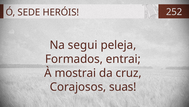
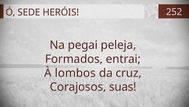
segui: segui -> pegai (83, 45)
mostrai: mostrai -> lombos (75, 73)
